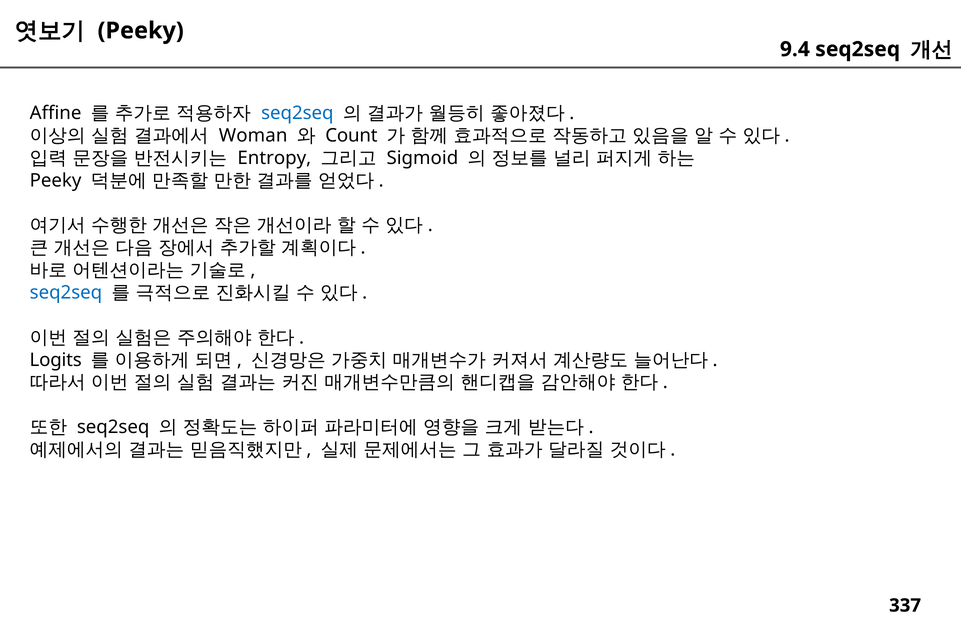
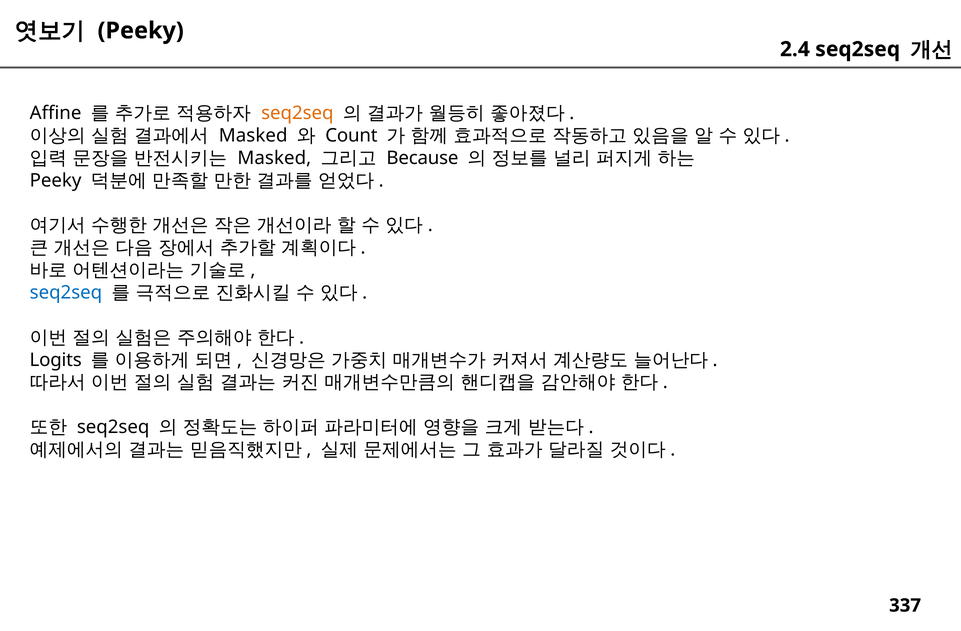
9.4: 9.4 -> 2.4 (795, 49)
seq2seq colour: blue -> orange (297, 113)
Woman: Woman -> Masked (253, 136)
Entropy: Entropy -> Masked (274, 158)
Sigmoid: Sigmoid -> Because (422, 158)
